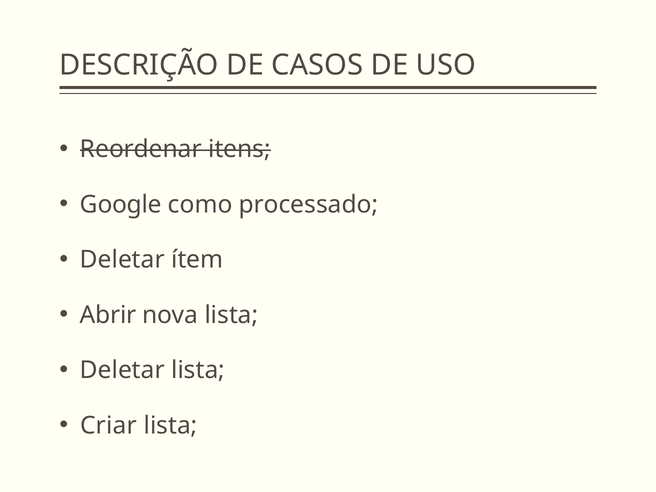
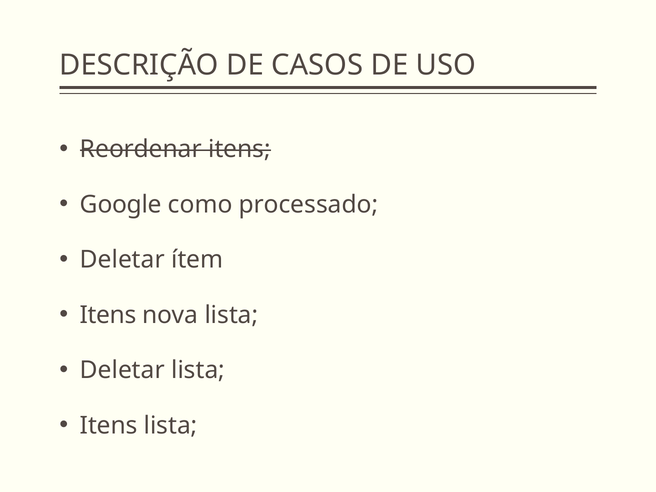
Abrir: Abrir -> Itens (108, 315)
Criar: Criar -> Itens (109, 426)
